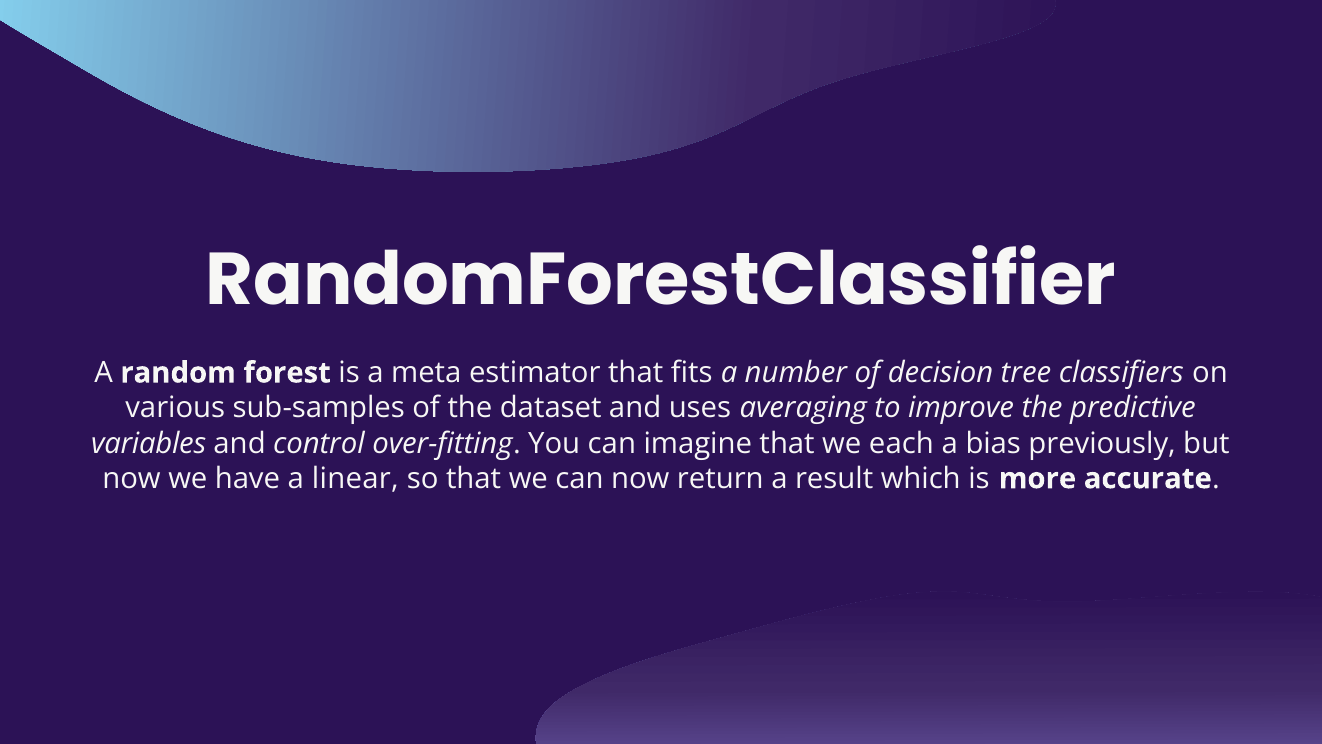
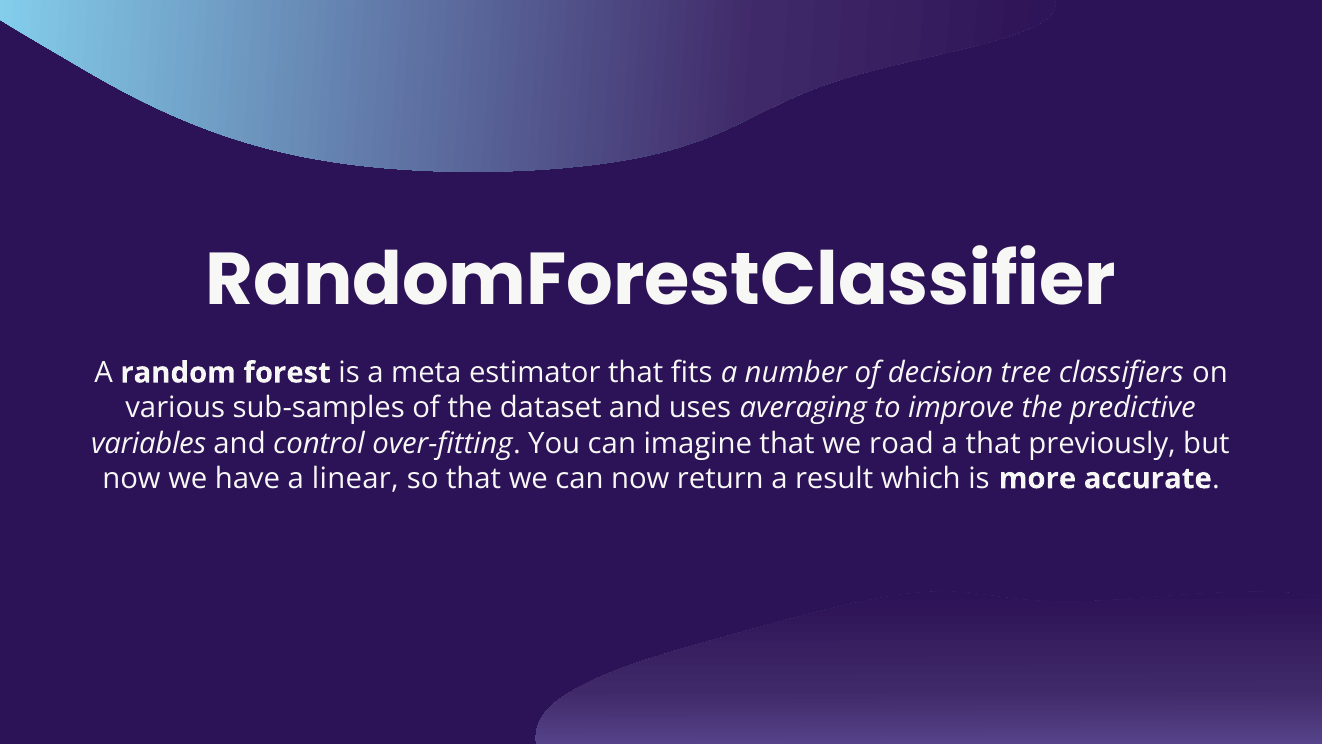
each: each -> road (901, 443)
a bias: bias -> that (993, 443)
